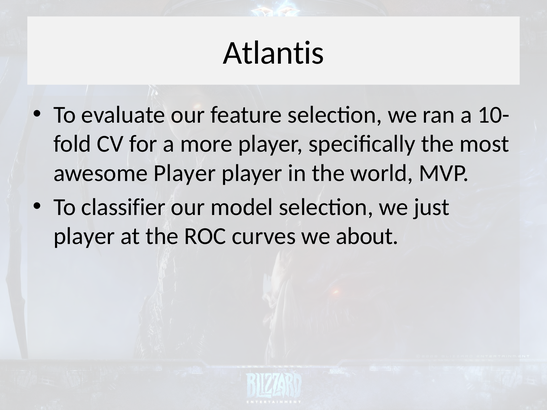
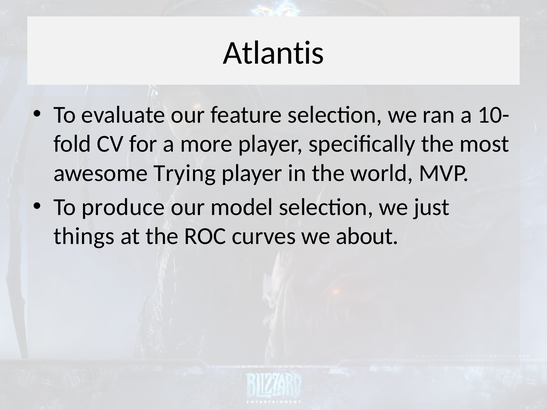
awesome Player: Player -> Trying (185, 173)
classifier: classifier -> produce (123, 207)
player: player -> things (84, 236)
